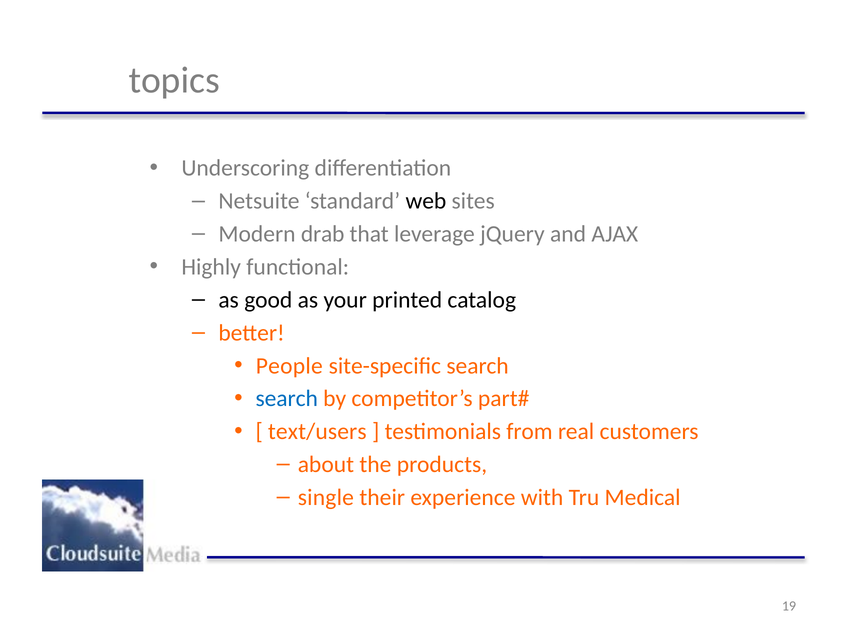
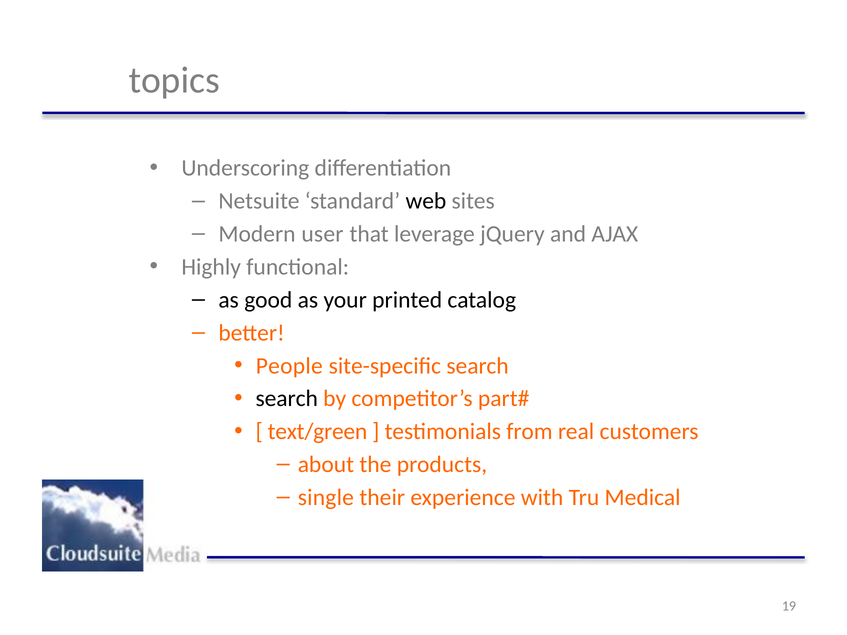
drab: drab -> user (322, 234)
search colour: blue -> black (287, 399)
text/users: text/users -> text/green (318, 432)
